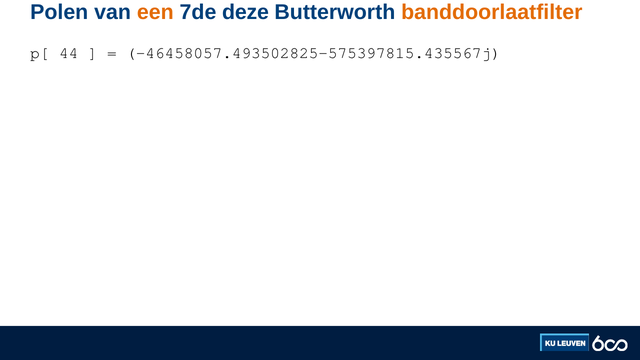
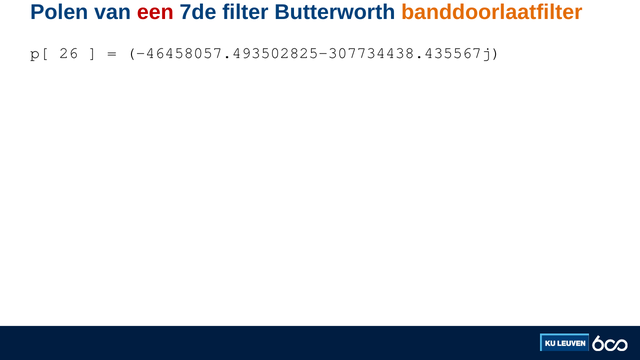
een colour: orange -> red (155, 12)
deze: deze -> filter (245, 12)
44: 44 -> 26 (69, 53)
-46458057.493502825-575397815.435567j: -46458057.493502825-575397815.435567j -> -46458057.493502825-307734438.435567j (314, 53)
